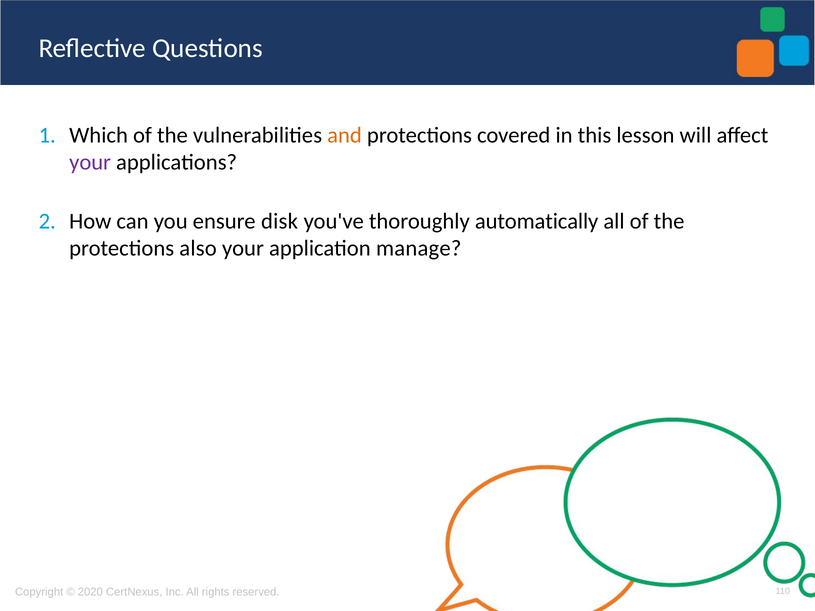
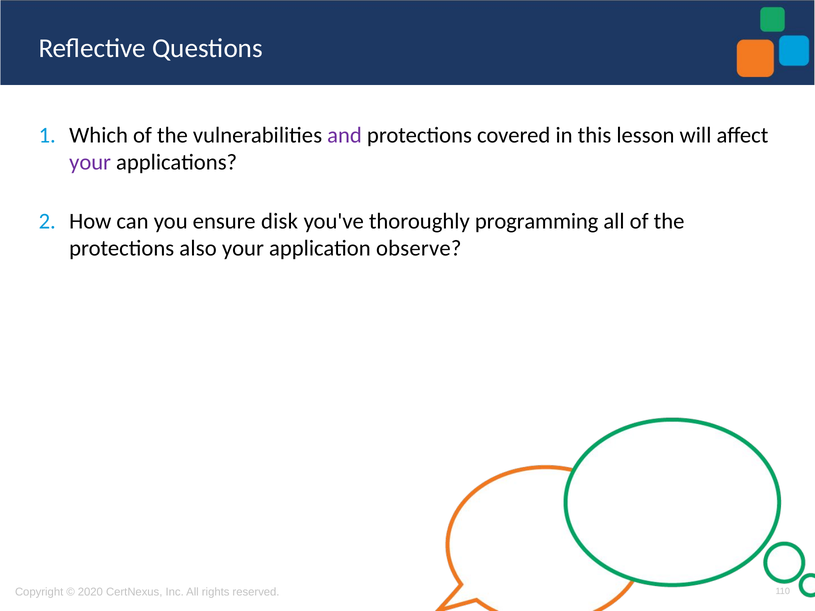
and colour: orange -> purple (345, 135)
automatically: automatically -> programming (537, 221)
manage: manage -> observe (419, 249)
